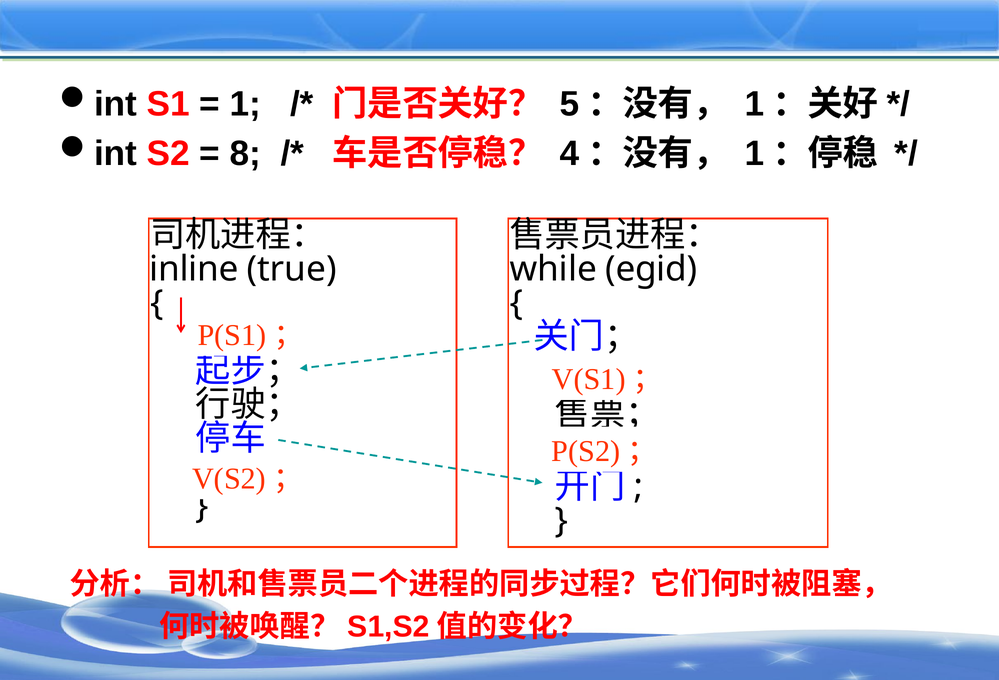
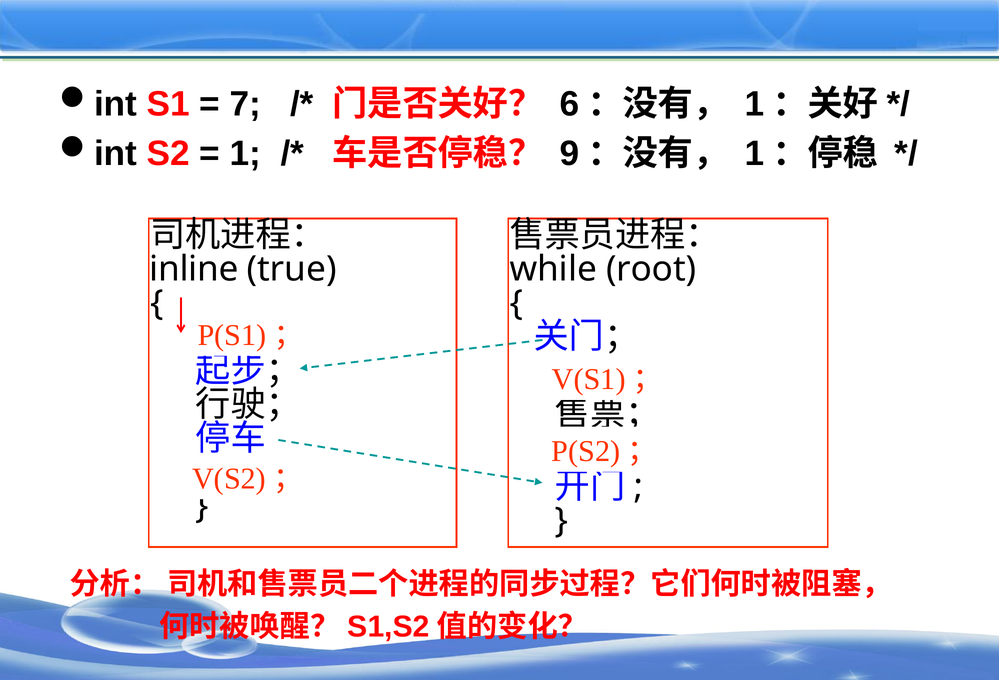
1: 1 -> 7 (245, 104)
5: 5 -> 6 (569, 104)
8: 8 -> 1 (245, 153)
4: 4 -> 9 (569, 153)
egid: egid -> root (651, 269)
